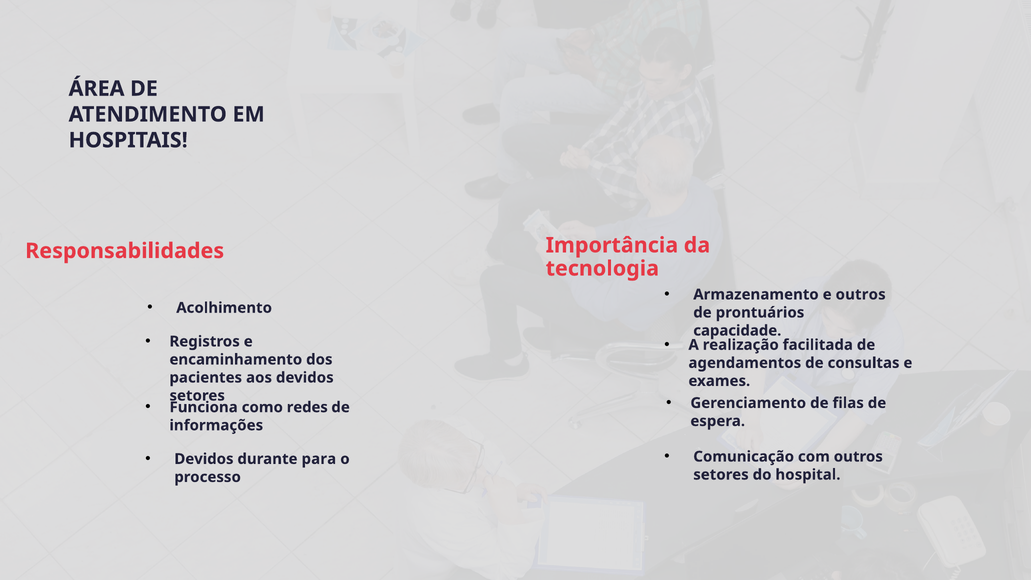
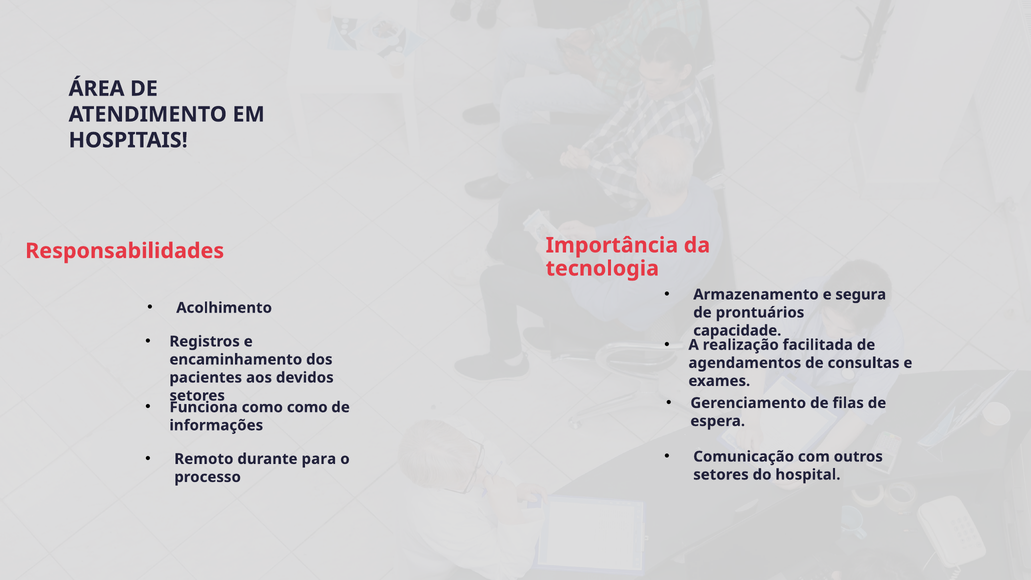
e outros: outros -> segura (861, 294)
como redes: redes -> como (307, 407)
Devidos: Devidos -> Remoto (204, 459)
